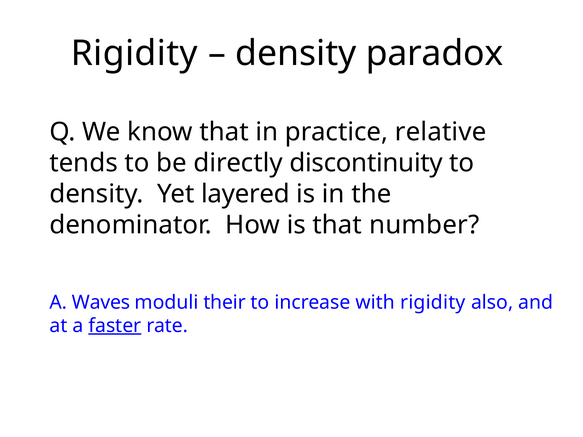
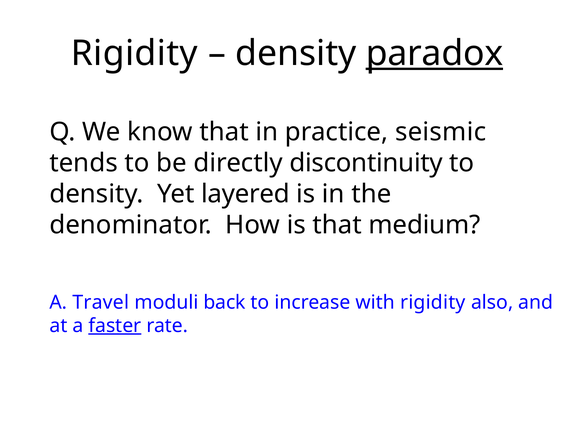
paradox underline: none -> present (435, 53)
relative: relative -> seismic (441, 132)
number: number -> medium (424, 225)
Waves: Waves -> Travel (101, 303)
their: their -> back (225, 303)
